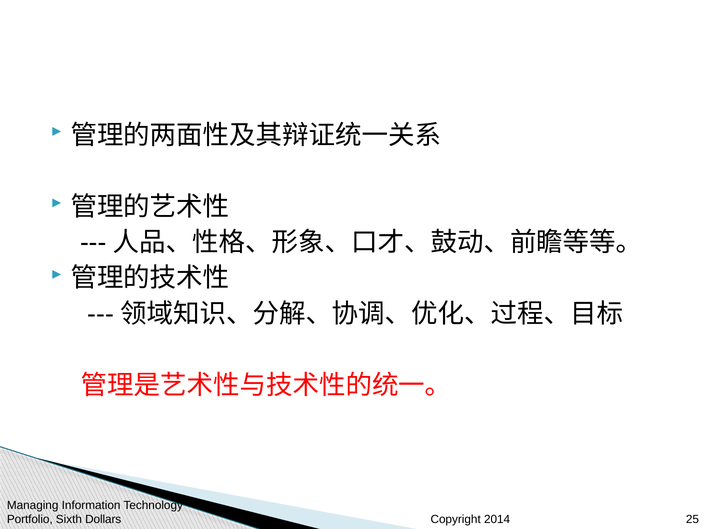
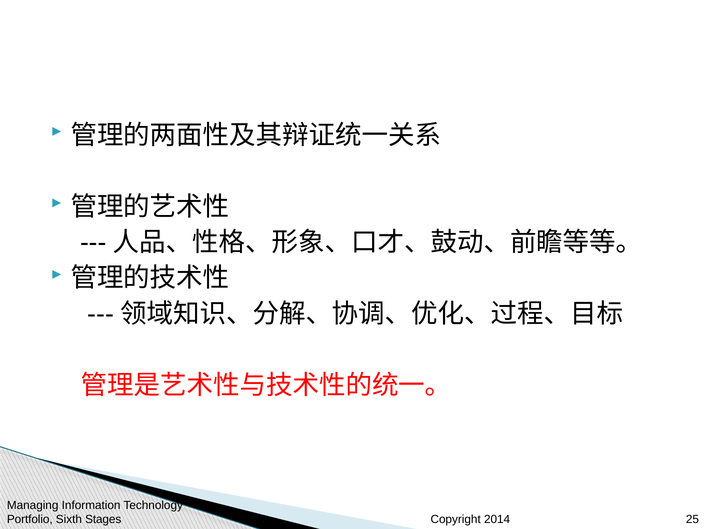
Dollars: Dollars -> Stages (103, 520)
